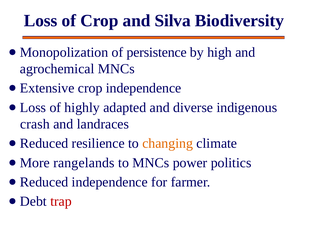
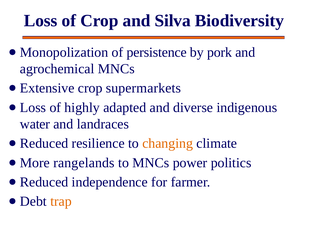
high: high -> pork (220, 52)
crop independence: independence -> supermarkets (143, 88)
crash: crash -> water (35, 124)
trap colour: red -> orange (61, 202)
